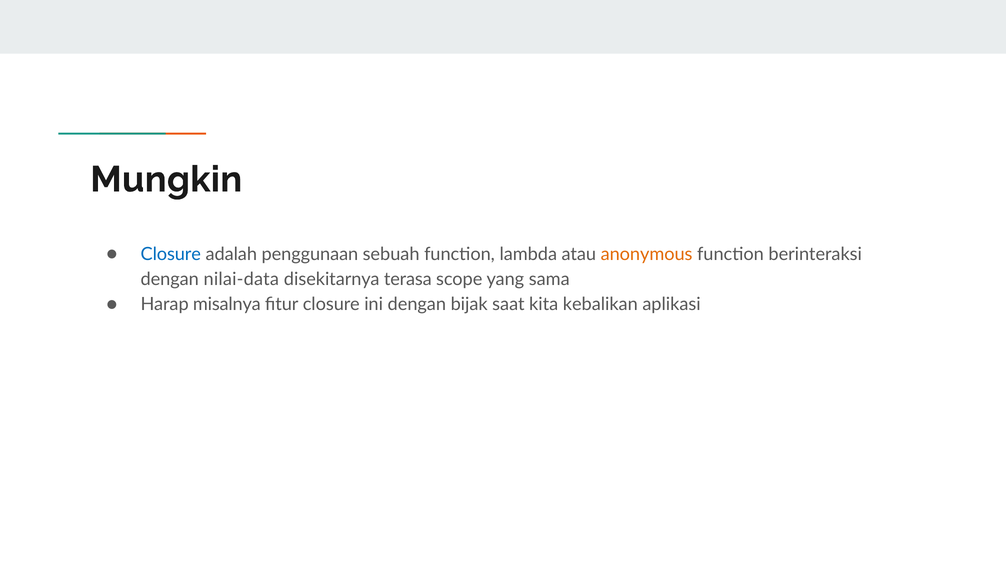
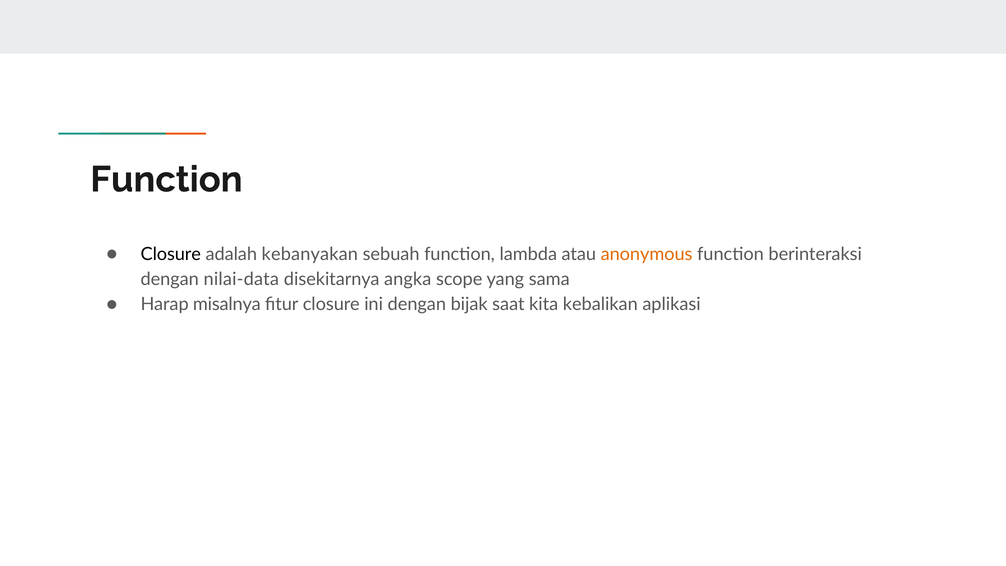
Mungkin: Mungkin -> Function (166, 179)
Closure colour: blue -> black (171, 254)
penggunaan: penggunaan -> kebanyakan (310, 254)
terasa: terasa -> angka (408, 279)
